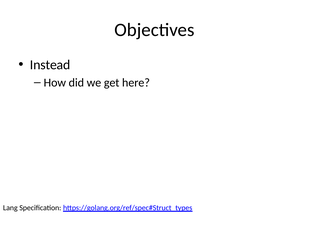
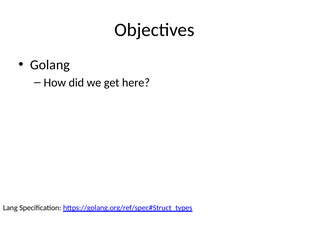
Instead: Instead -> Golang (50, 65)
